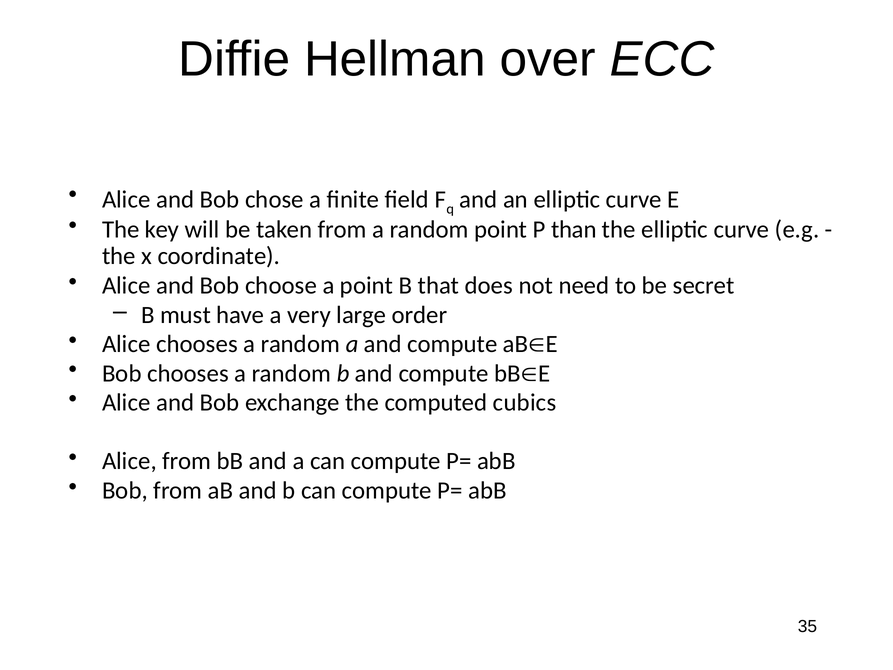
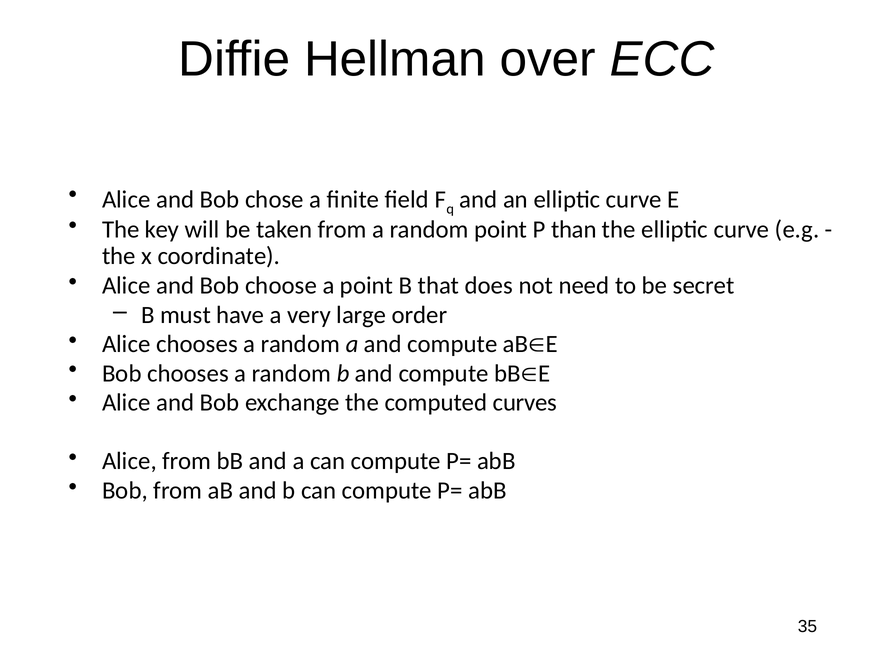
cubics: cubics -> curves (525, 403)
